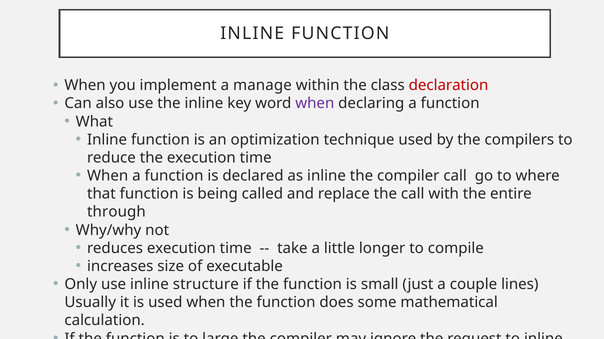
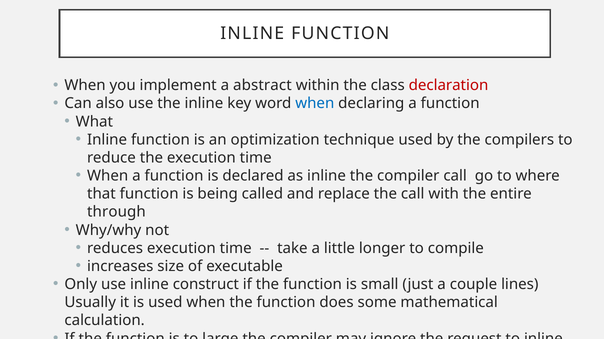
manage: manage -> abstract (262, 86)
when colour: purple -> blue (315, 104)
structure: structure -> construct (206, 285)
